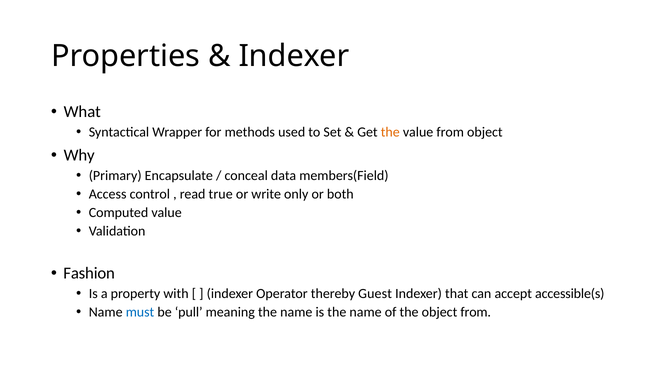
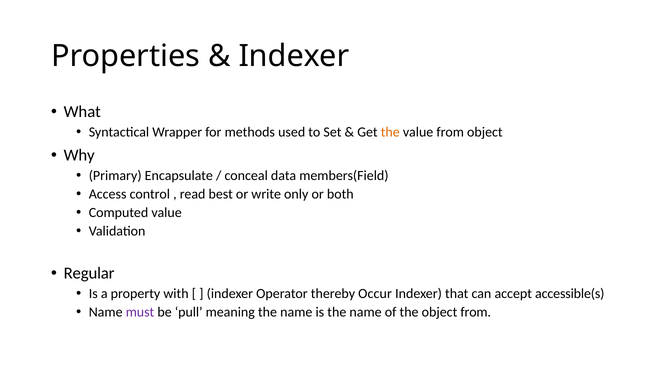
true: true -> best (221, 194)
Fashion: Fashion -> Regular (89, 273)
Guest: Guest -> Occur (375, 293)
must colour: blue -> purple (140, 312)
